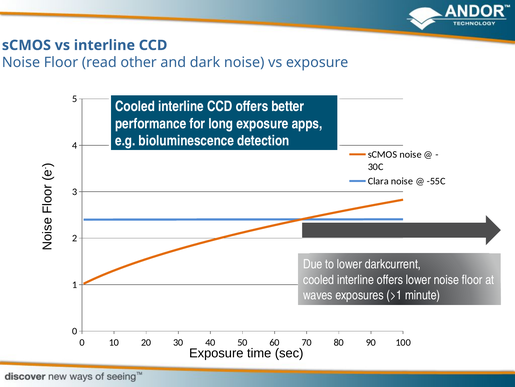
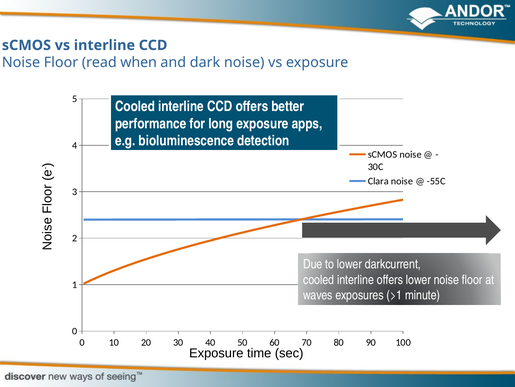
other: other -> when (139, 62)
